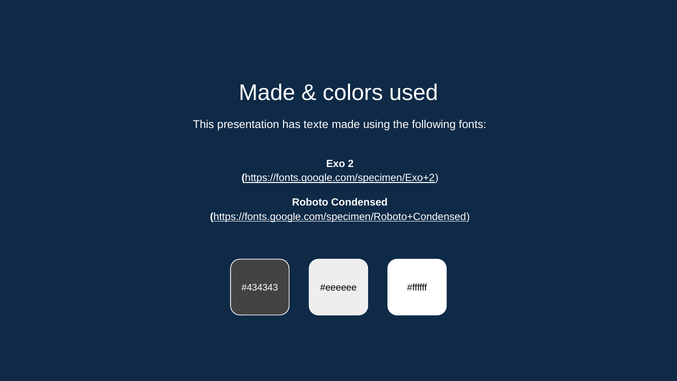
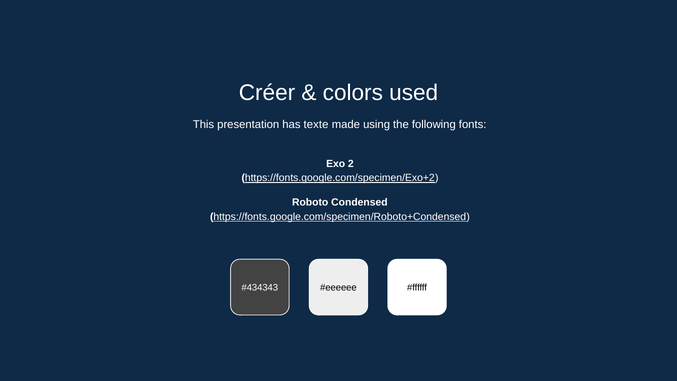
Made: Made -> Créer (267, 93)
